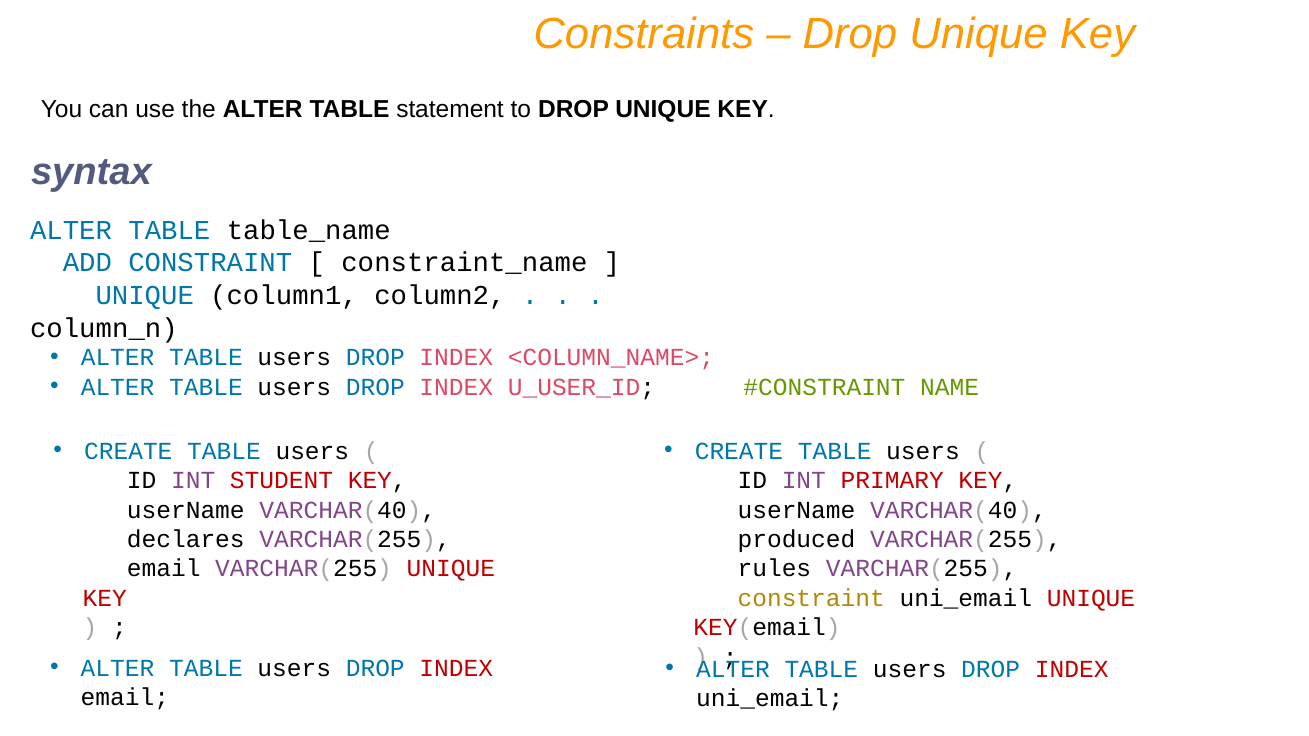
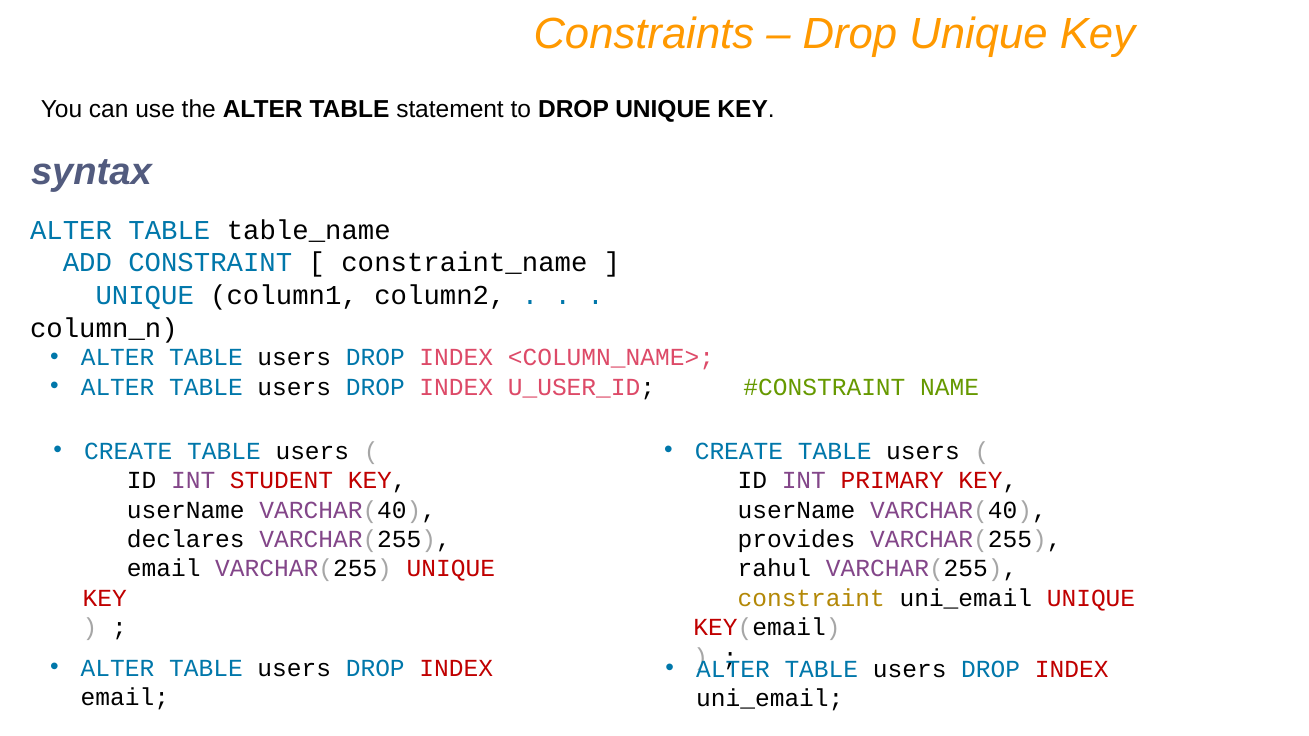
produced: produced -> provides (796, 540)
rules: rules -> rahul (774, 569)
